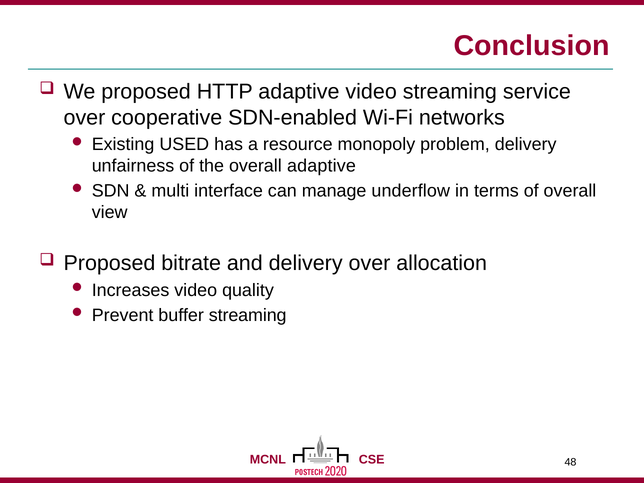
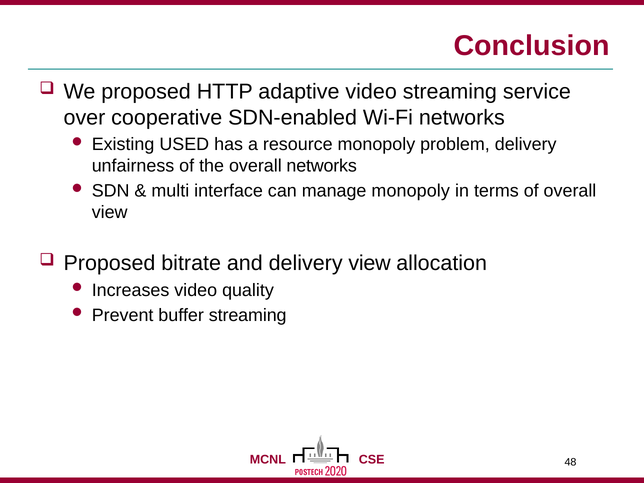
overall adaptive: adaptive -> networks (322, 166)
manage underflow: underflow -> monopoly (411, 191)
delivery over: over -> view (370, 263)
